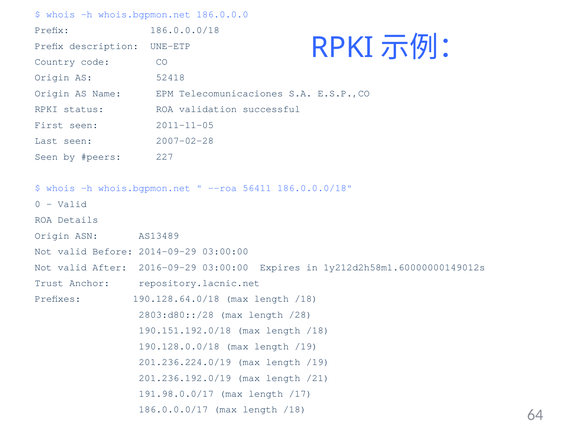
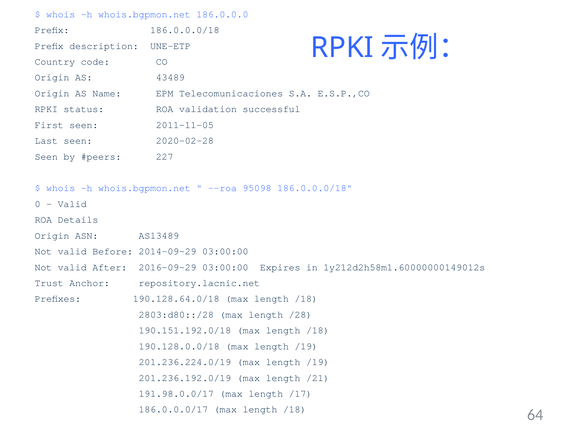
52418: 52418 -> 43489 (170, 77)
2007-02-28: 2007-02-28 -> 2020-02-28 (185, 141)
56411: 56411 -> 95098 (257, 188)
